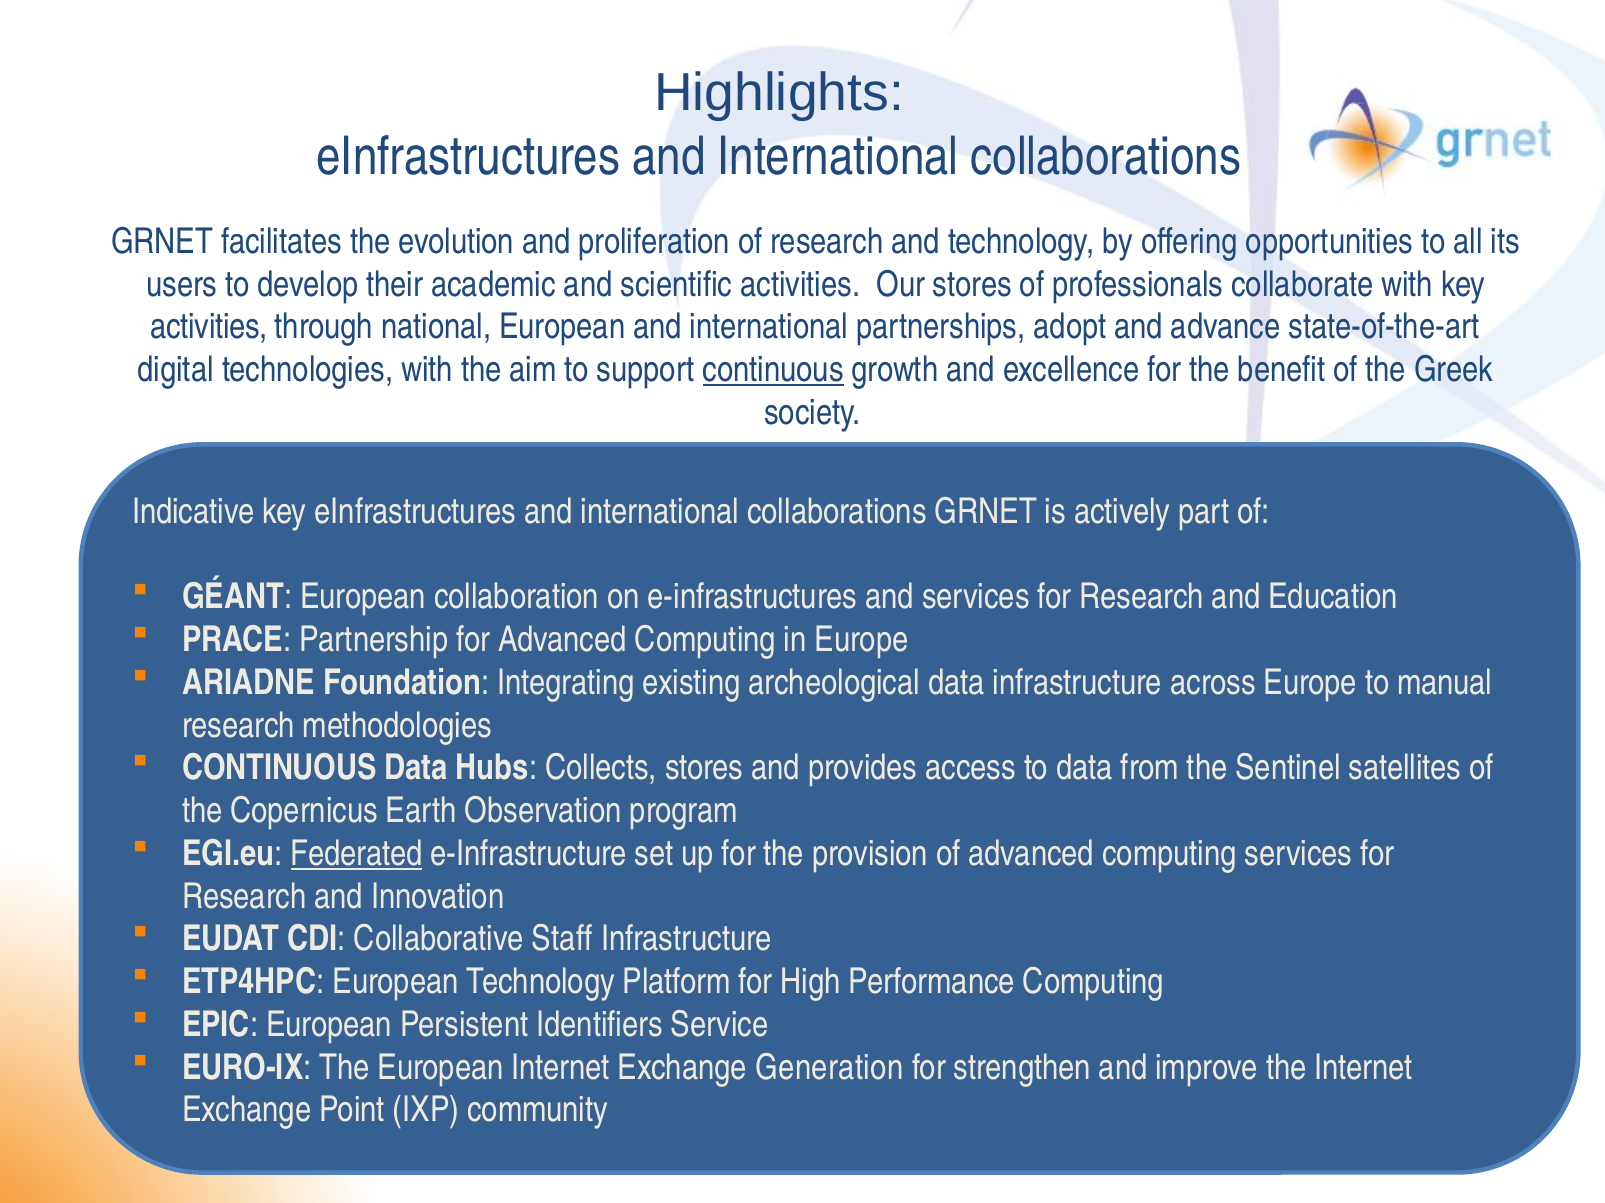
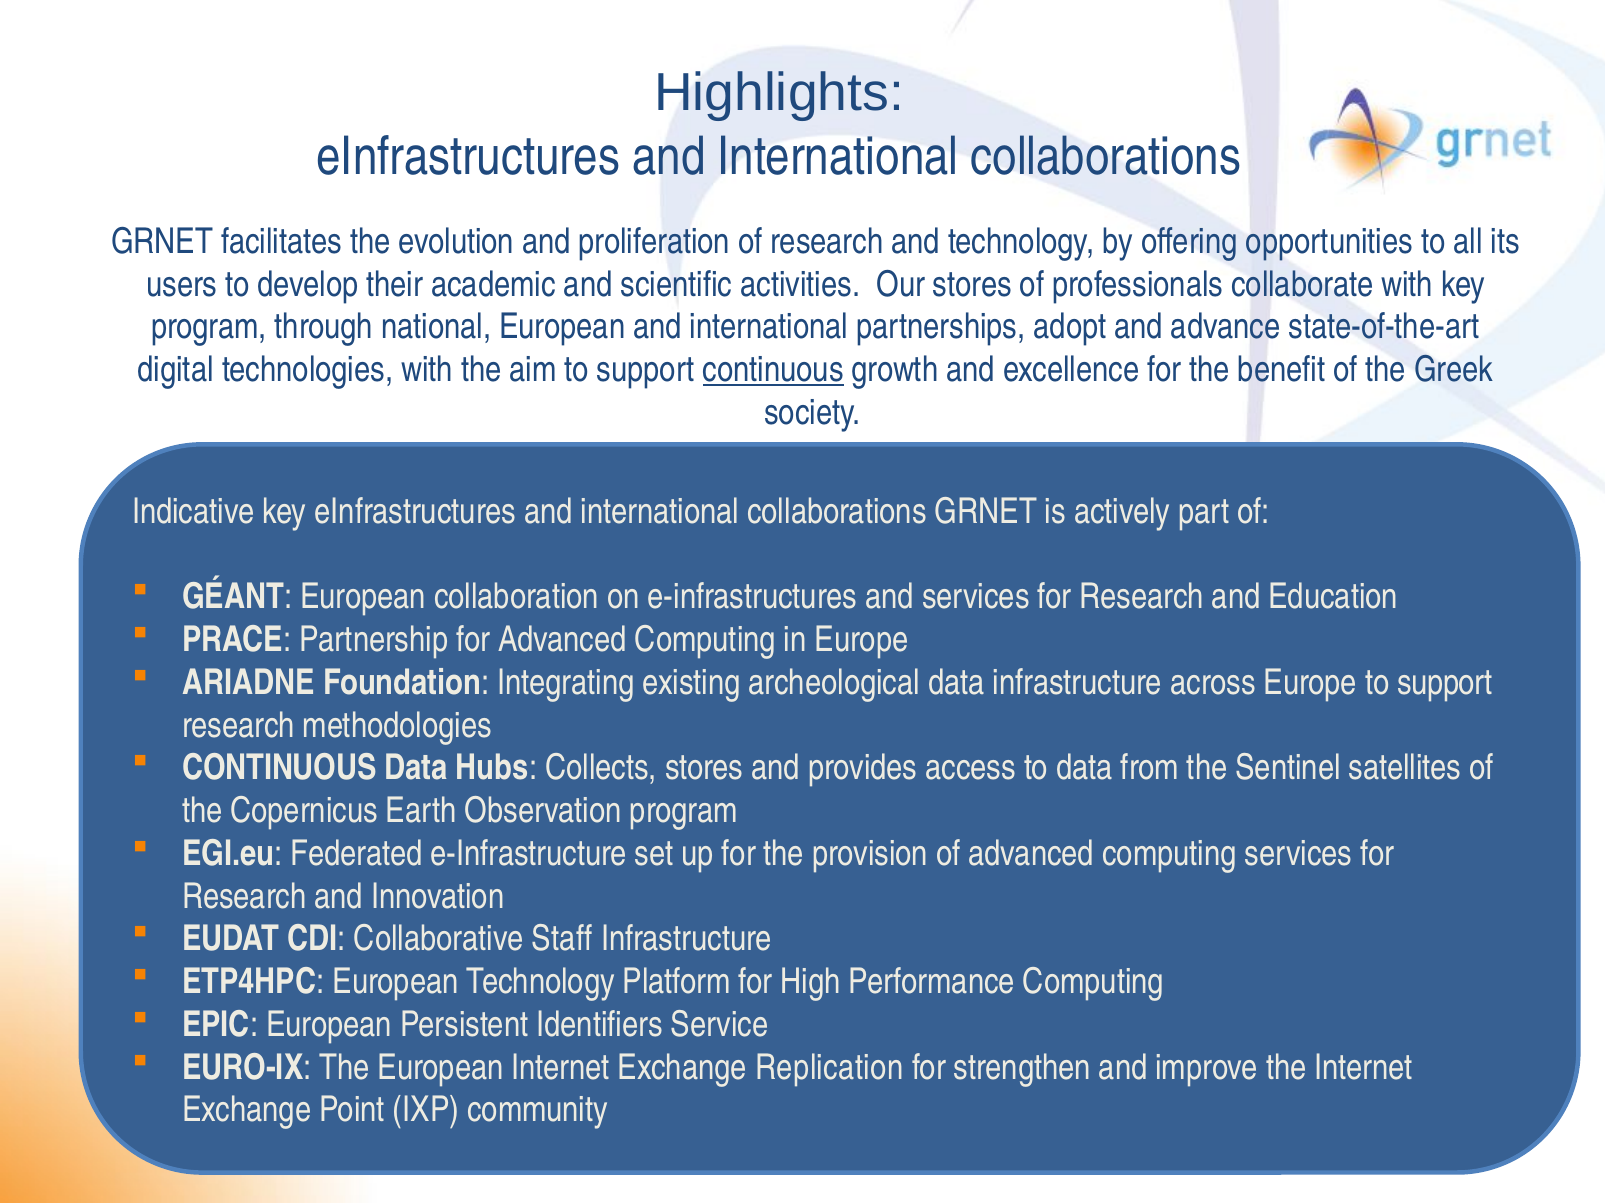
activities: activities -> program (209, 327)
Europe to manual: manual -> support (1445, 683)
Federated underline: present -> none (356, 854)
Generation: Generation -> Replication (829, 1068)
